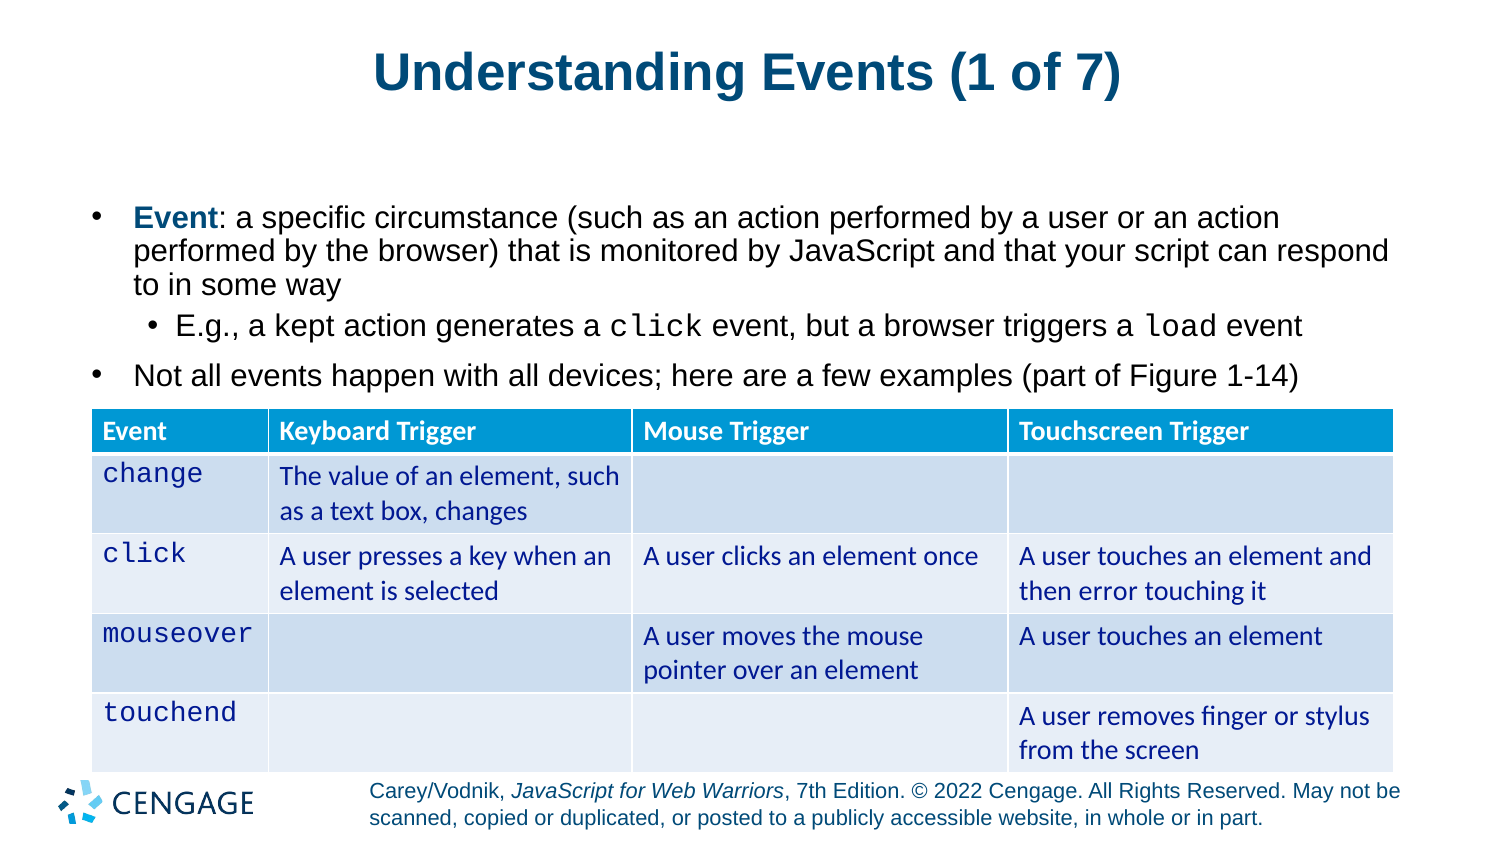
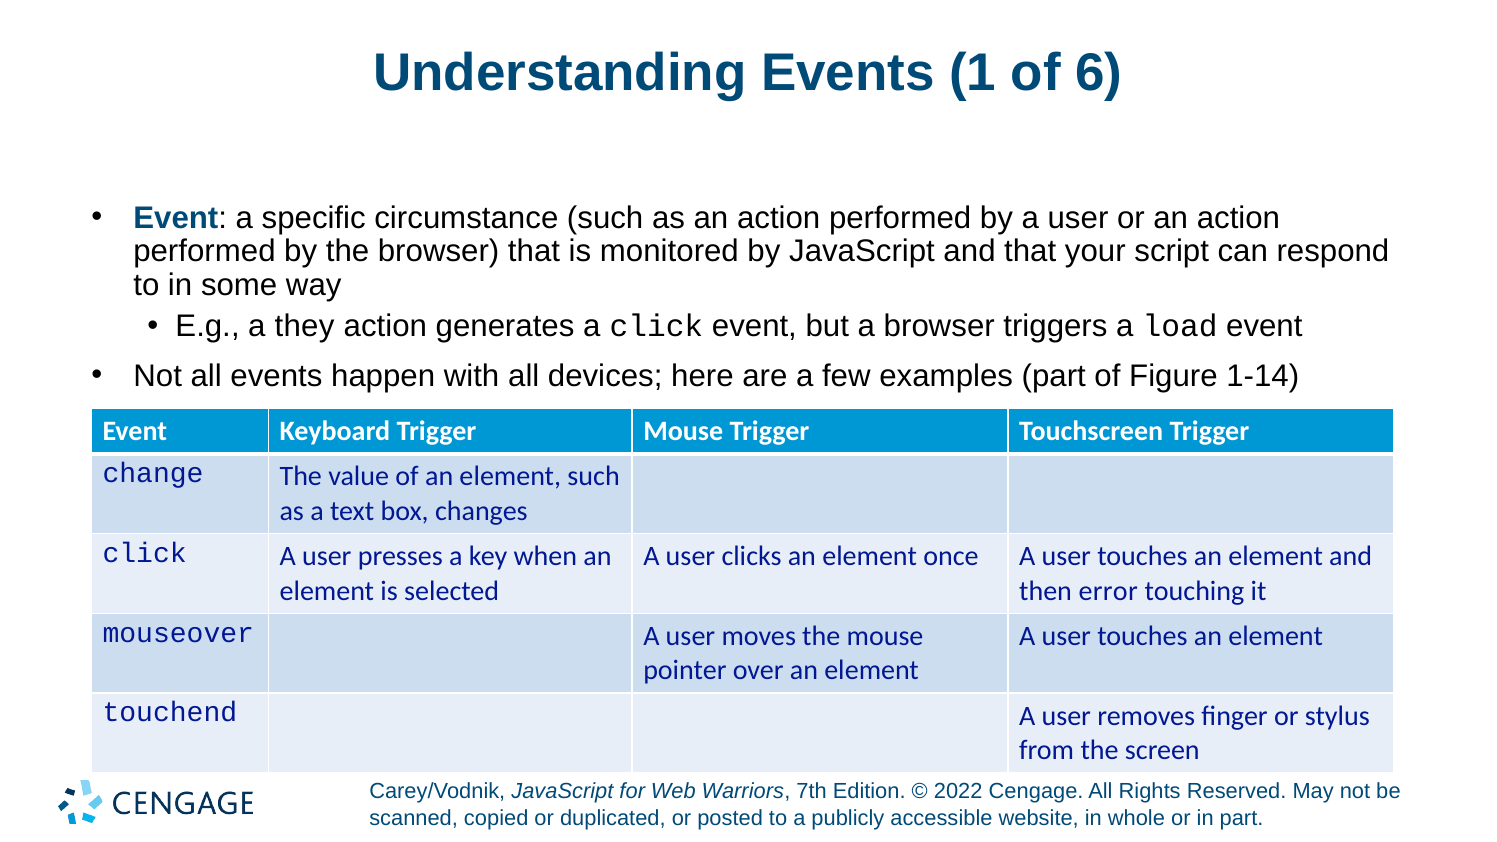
7: 7 -> 6 (1099, 73)
kept: kept -> they (305, 327)
